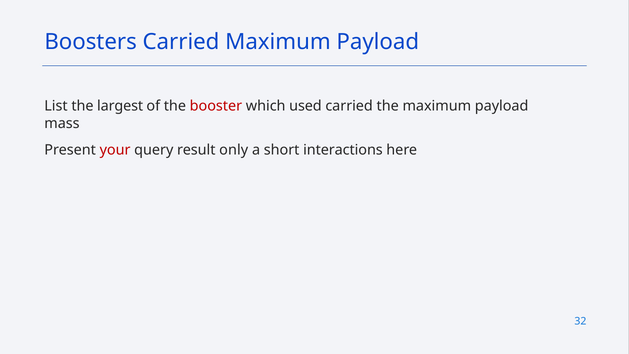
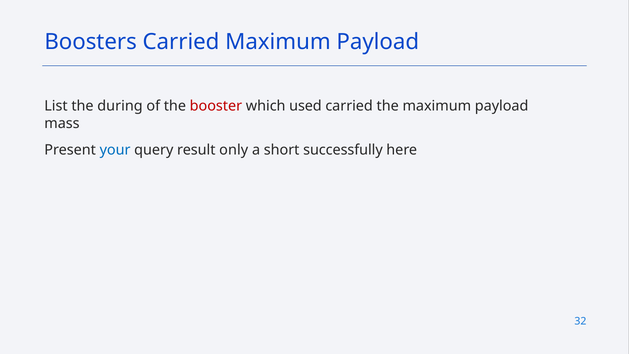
largest: largest -> during (120, 106)
your colour: red -> blue (115, 150)
interactions: interactions -> successfully (343, 150)
